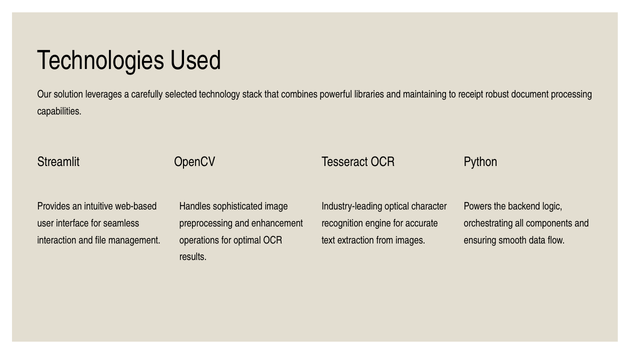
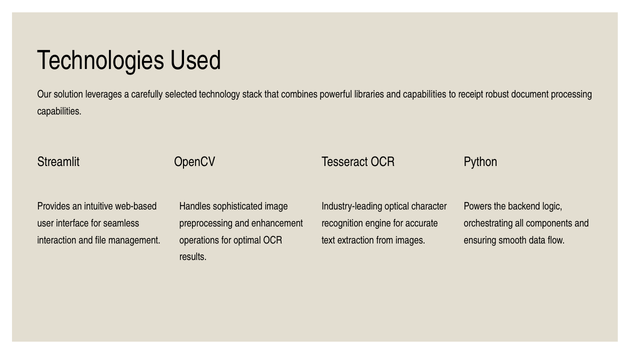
and maintaining: maintaining -> capabilities (425, 95)
